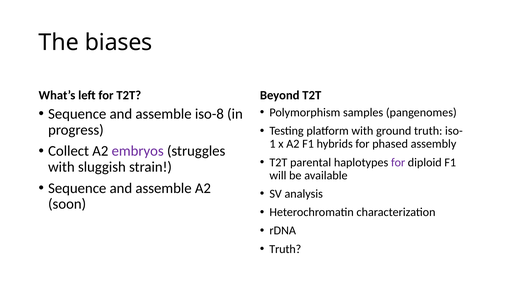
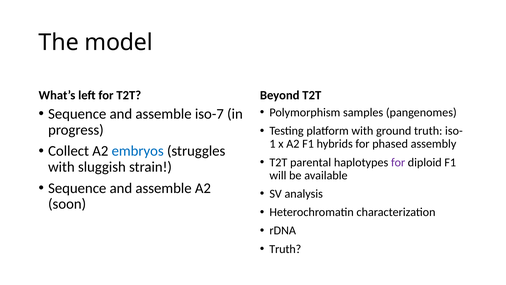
biases: biases -> model (119, 43)
iso-8: iso-8 -> iso-7 (209, 114)
embryos colour: purple -> blue (138, 151)
